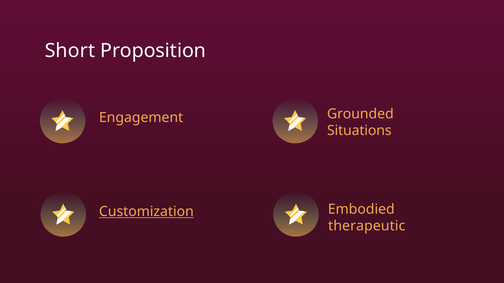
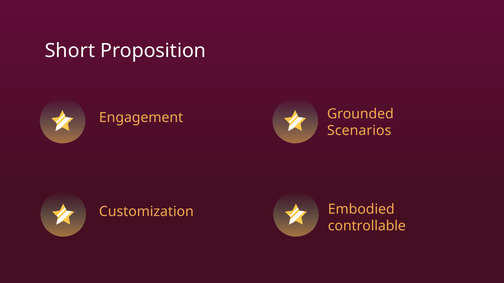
Situations: Situations -> Scenarios (359, 131)
Customization underline: present -> none (146, 212)
therapeutic: therapeutic -> controllable (367, 226)
